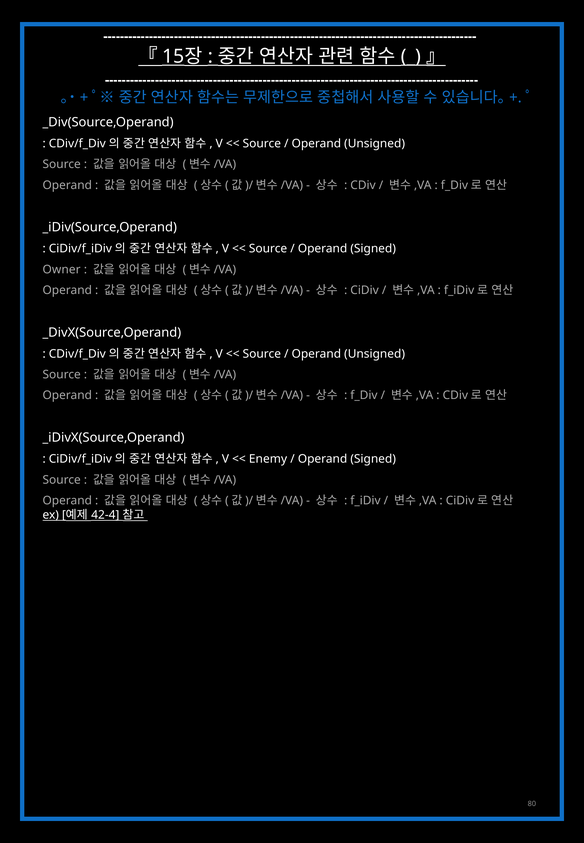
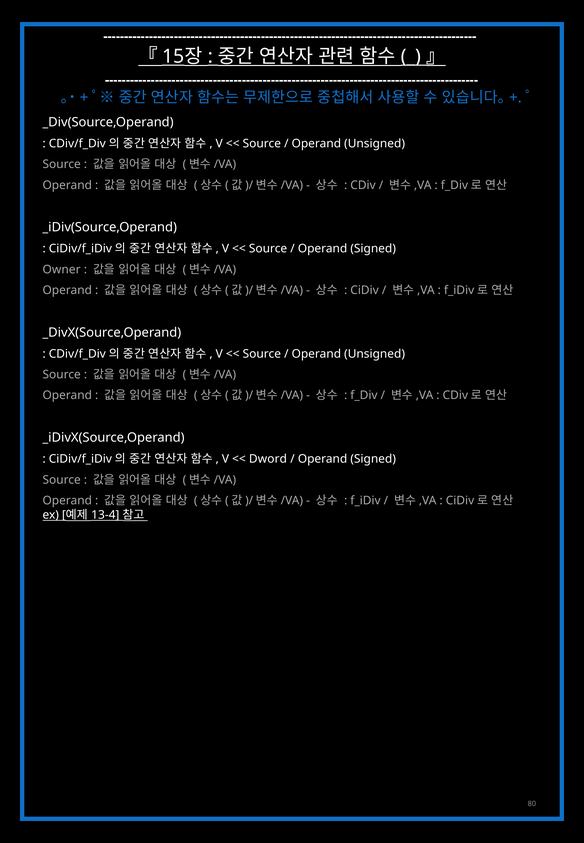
Enemy: Enemy -> Dword (268, 459)
42-4: 42-4 -> 13-4 (105, 515)
